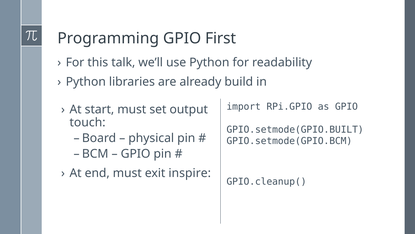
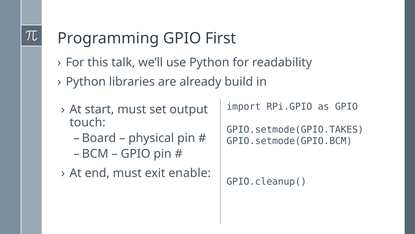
GPIO.setmode(GPIO.BUILT: GPIO.setmode(GPIO.BUILT -> GPIO.setmode(GPIO.TAKES (295, 129)
inspire: inspire -> enable (190, 173)
